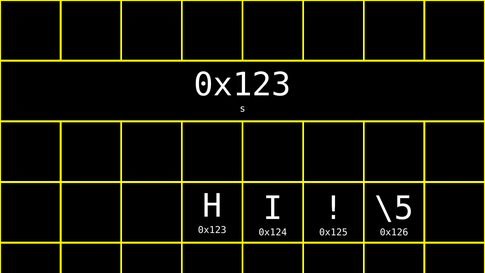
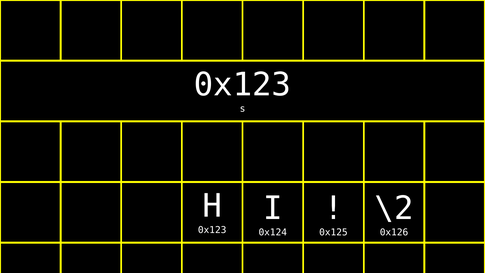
\5: \5 -> \2 (394, 208)
